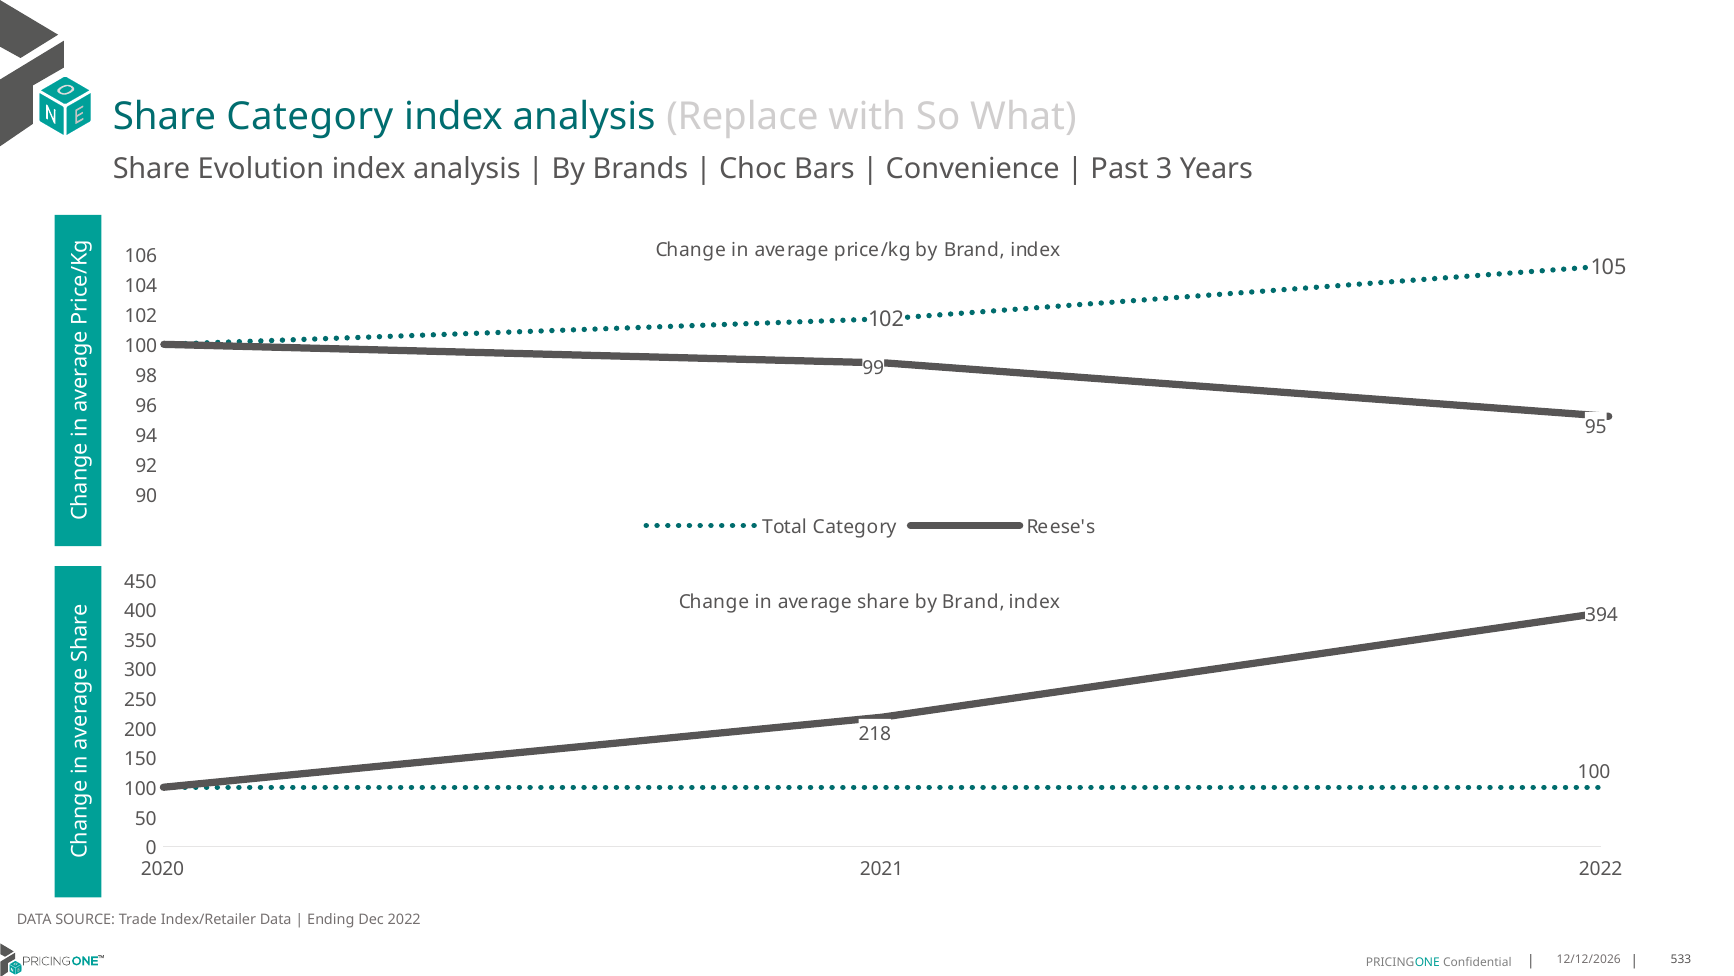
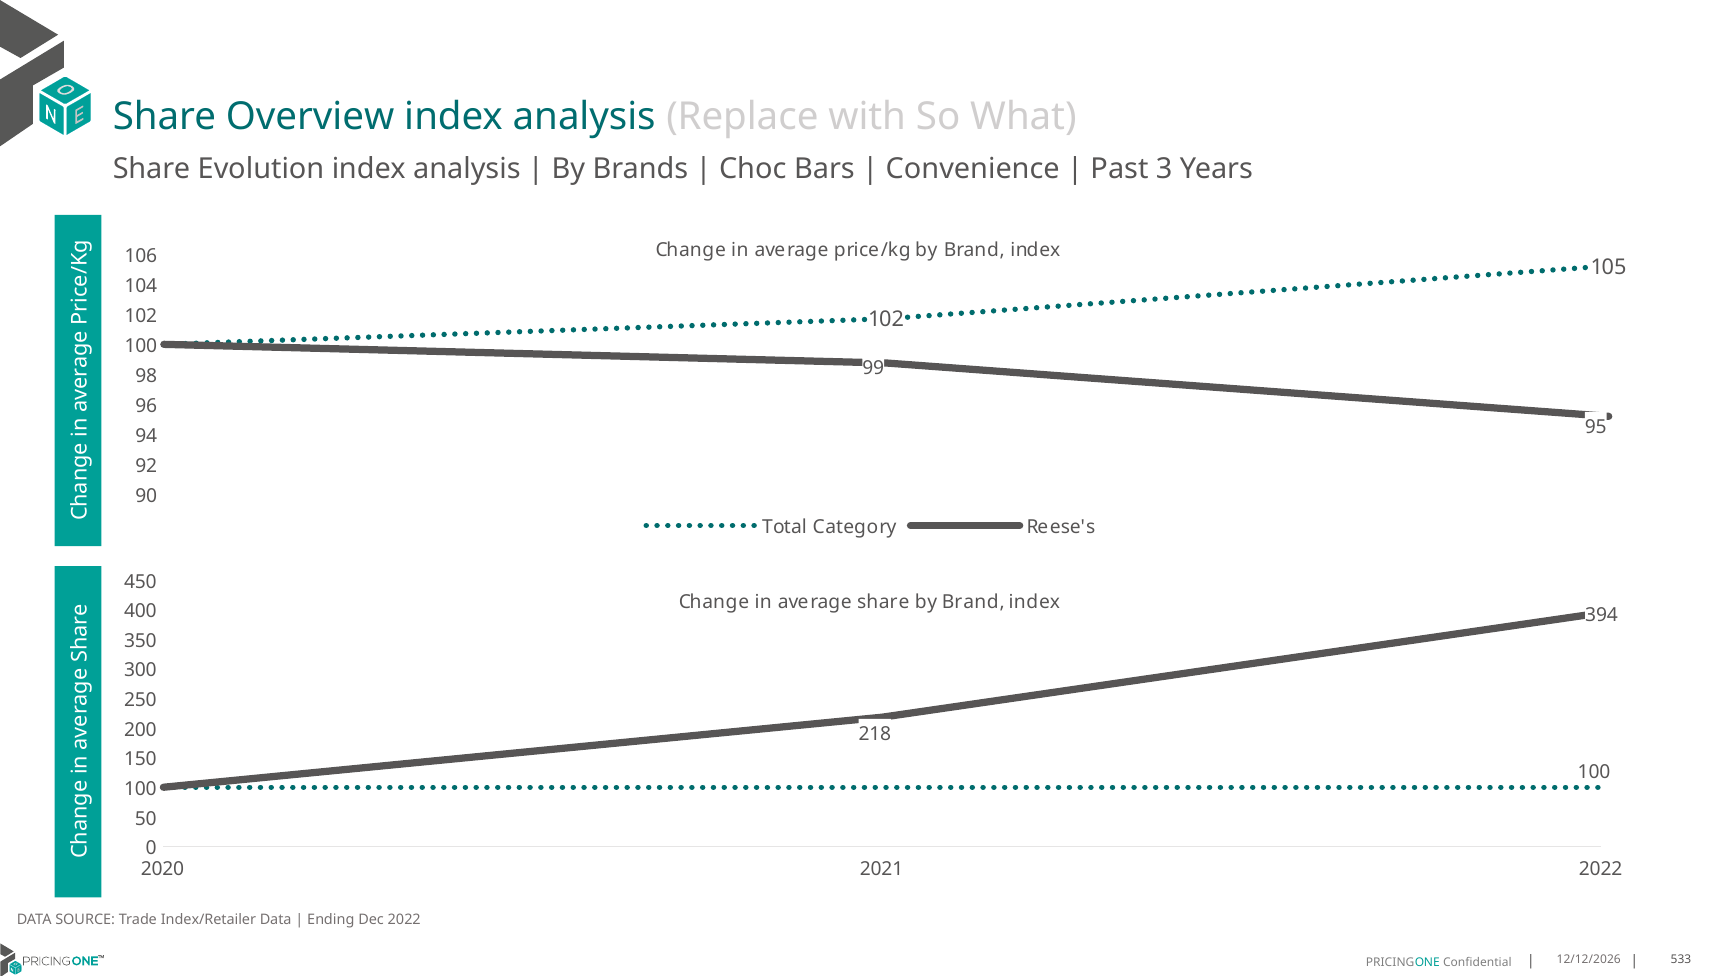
Share Category: Category -> Overview (310, 117)
